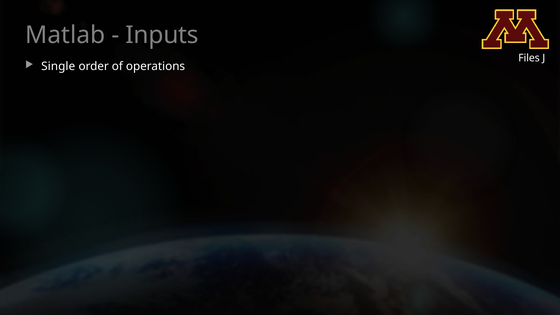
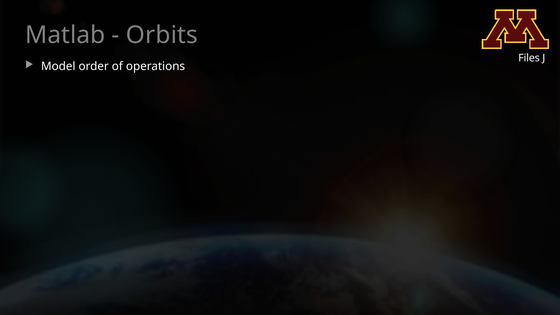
Inputs: Inputs -> Orbits (162, 35)
Single: Single -> Model (58, 66)
